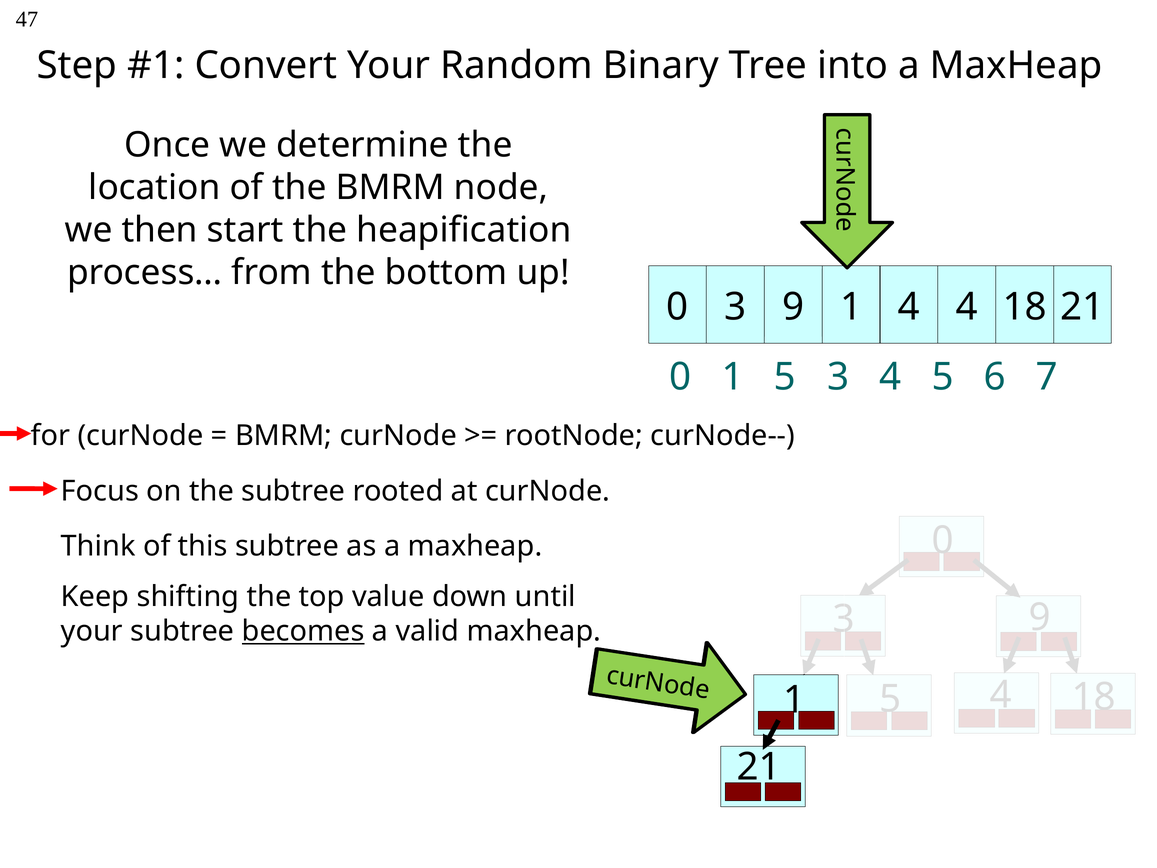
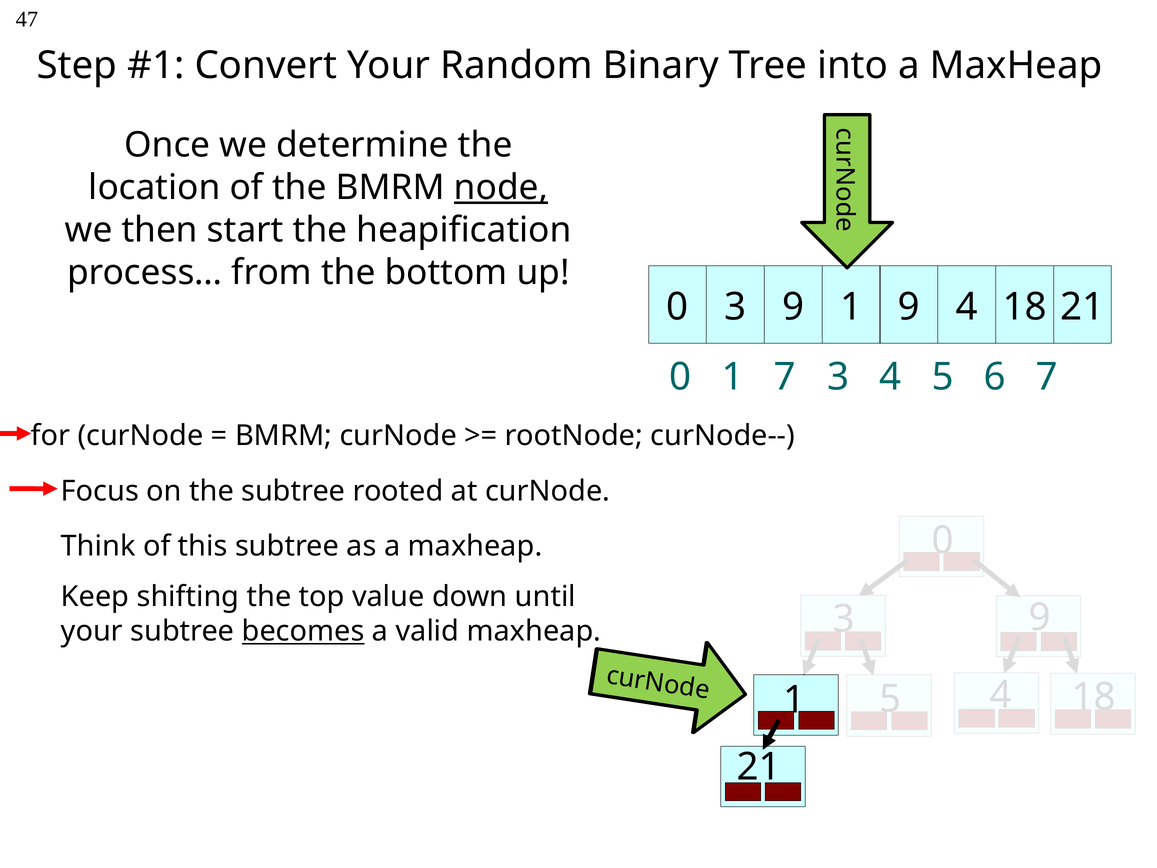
node underline: none -> present (501, 187)
9 4: 4 -> 9 (909, 307)
1 5: 5 -> 7 (785, 377)
